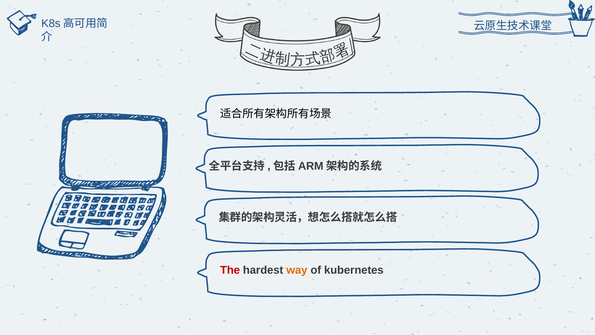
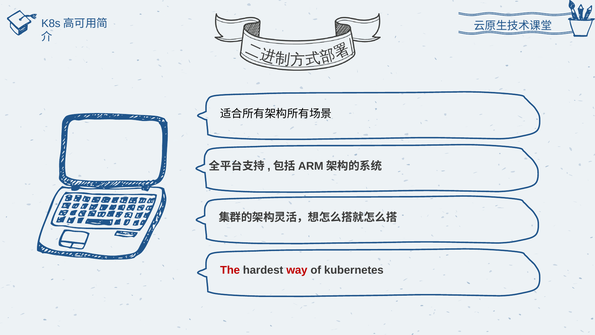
way colour: orange -> red (297, 270)
